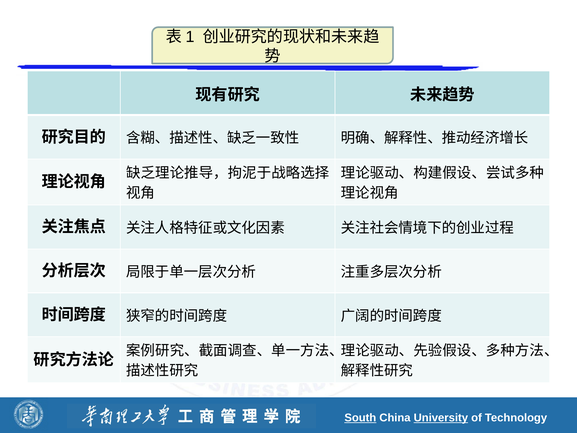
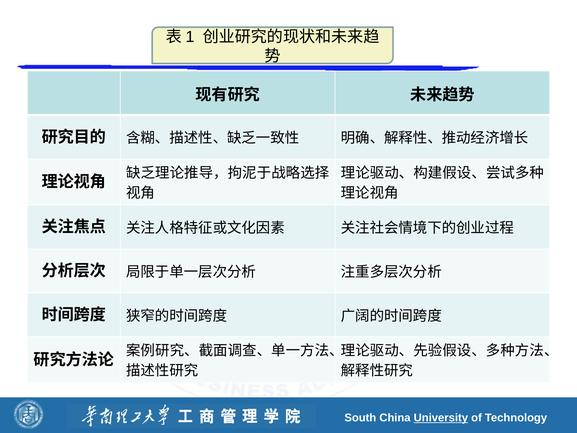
South underline: present -> none (360, 418)
